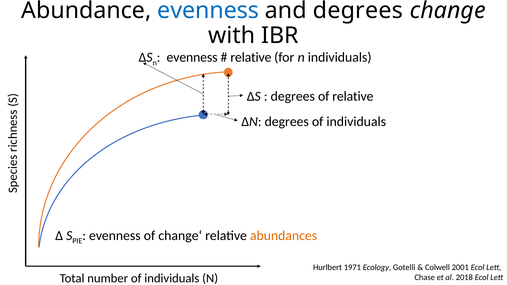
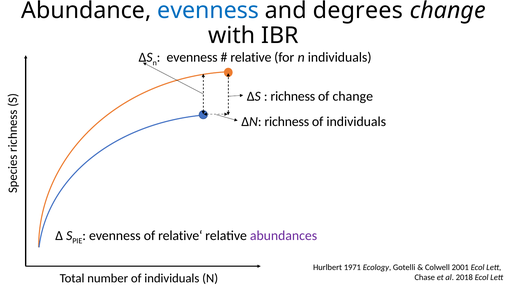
degrees: degrees -> richness (293, 96)
of relative: relative -> change (353, 96)
∆N degrees: degrees -> richness (287, 122)
change‘: change‘ -> relative‘ (180, 236)
abundances colour: orange -> purple (284, 236)
